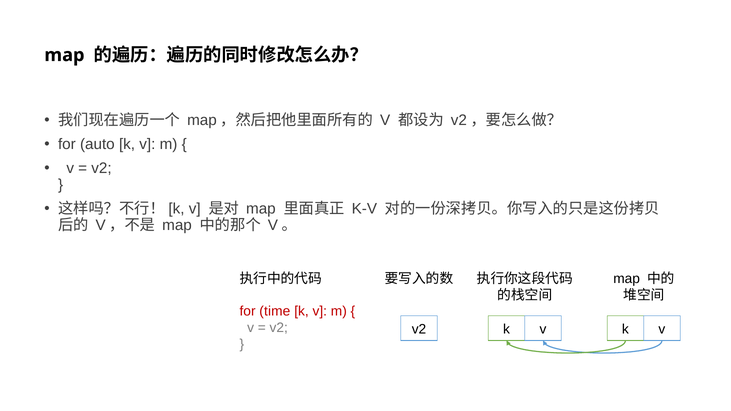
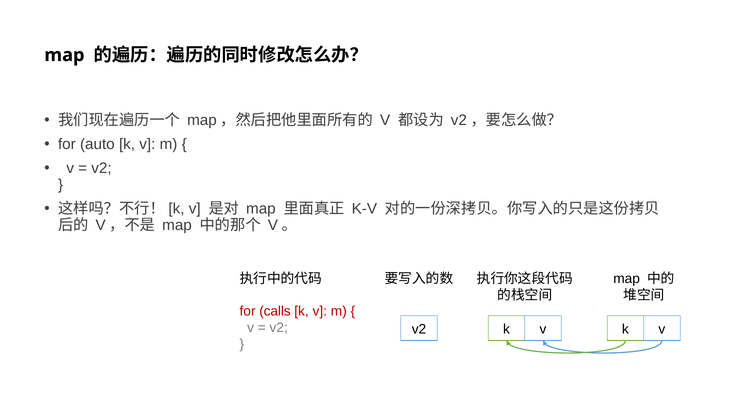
time: time -> calls (275, 312)
